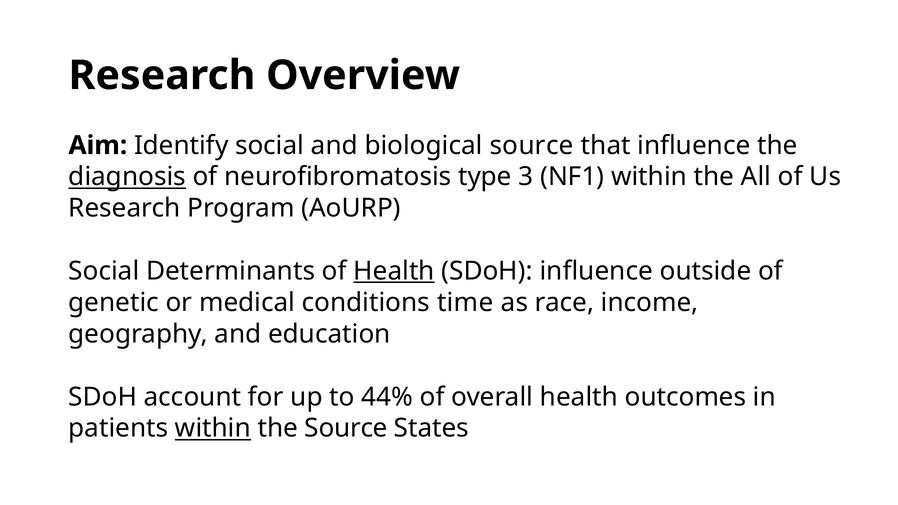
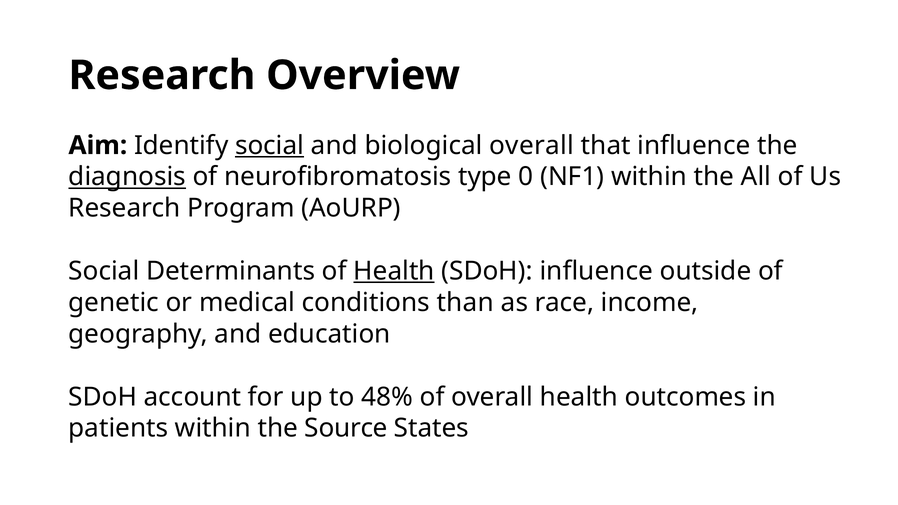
social underline: none -> present (270, 145)
biological source: source -> overall (532, 145)
3: 3 -> 0 (526, 177)
time: time -> than (465, 303)
44%: 44% -> 48% (387, 397)
within underline: present -> none (213, 428)
